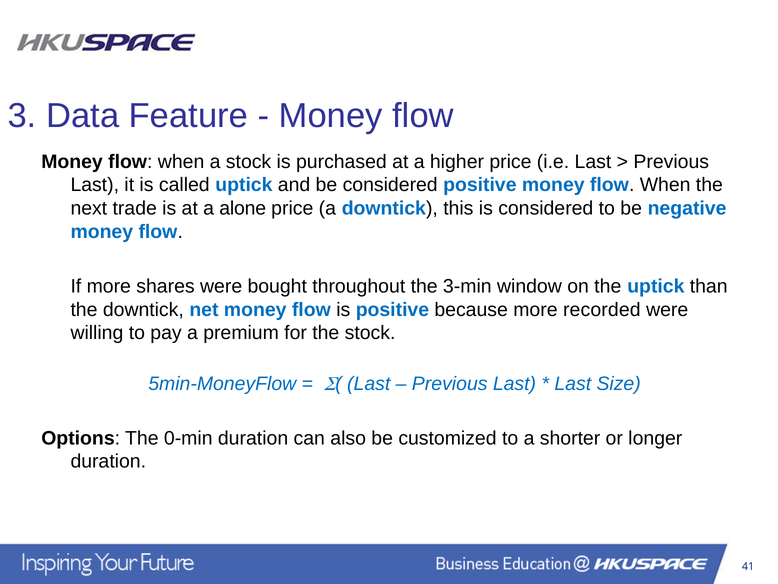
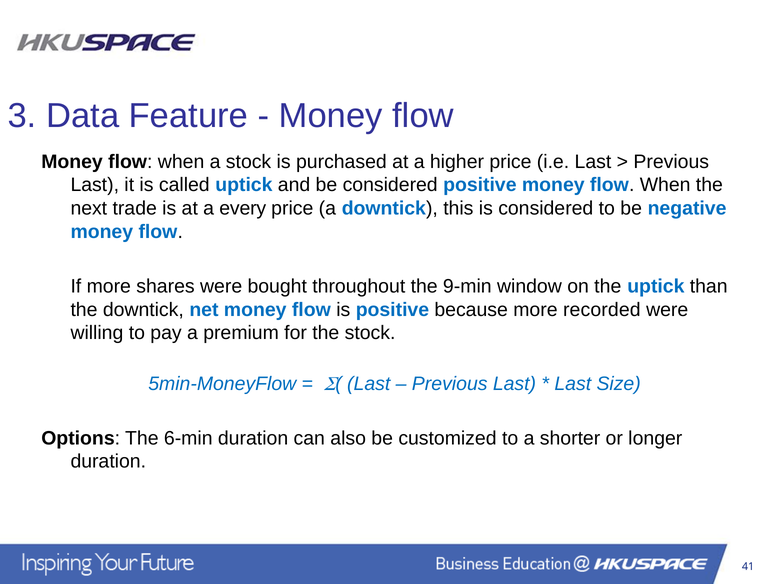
alone: alone -> every (243, 208)
3-min: 3-min -> 9-min (467, 286)
0-min: 0-min -> 6-min (188, 438)
